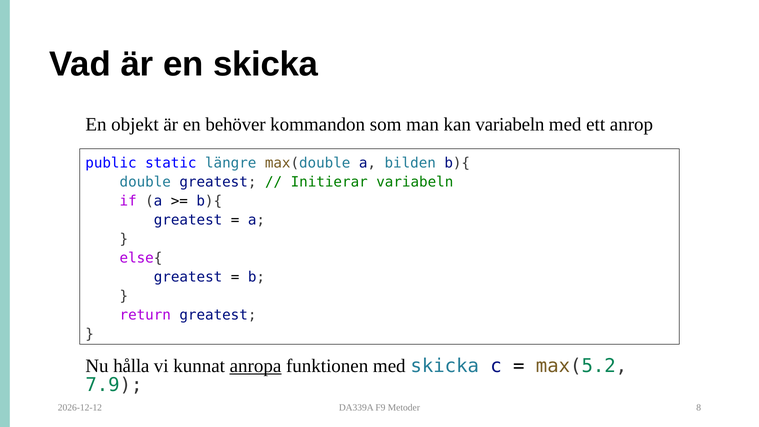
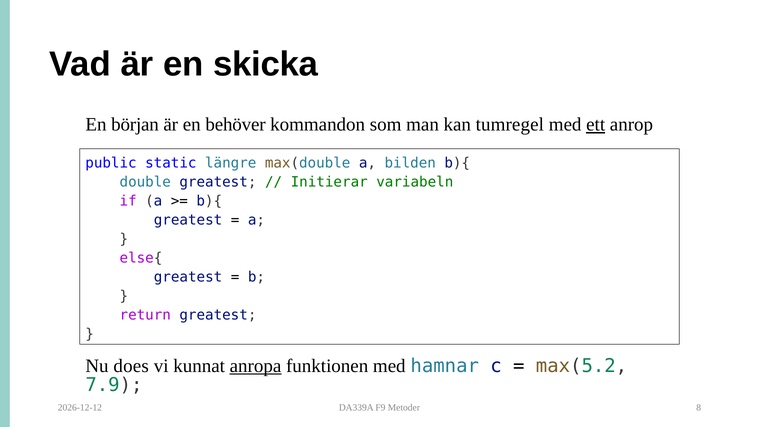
objekt: objekt -> början (135, 125)
kan variabeln: variabeln -> tumregel (510, 125)
ett underline: none -> present (596, 125)
hålla: hålla -> does (131, 366)
med skicka: skicka -> hamnar (445, 366)
